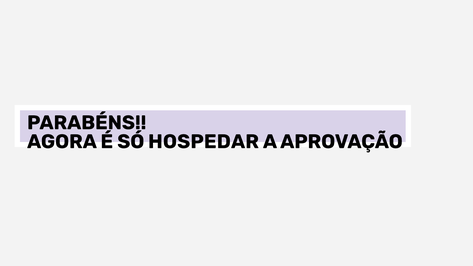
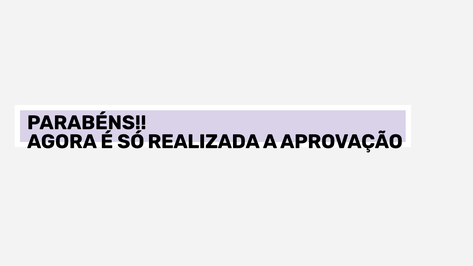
HOSPEDAR: HOSPEDAR -> REALIZADA (204, 142)
